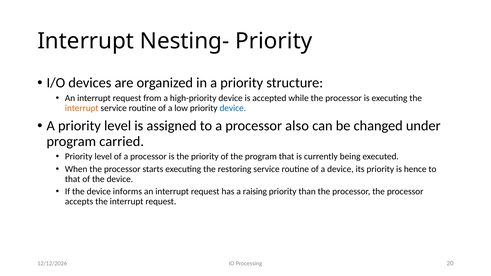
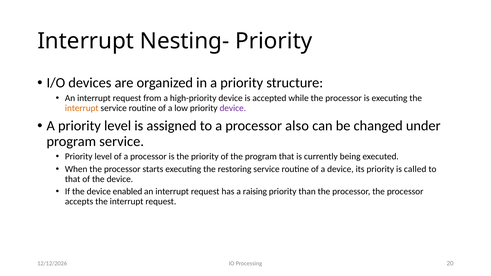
device colour: blue -> purple (233, 108)
program carried: carried -> service (122, 141)
hence: hence -> called (415, 169)
informs: informs -> enabled (127, 192)
